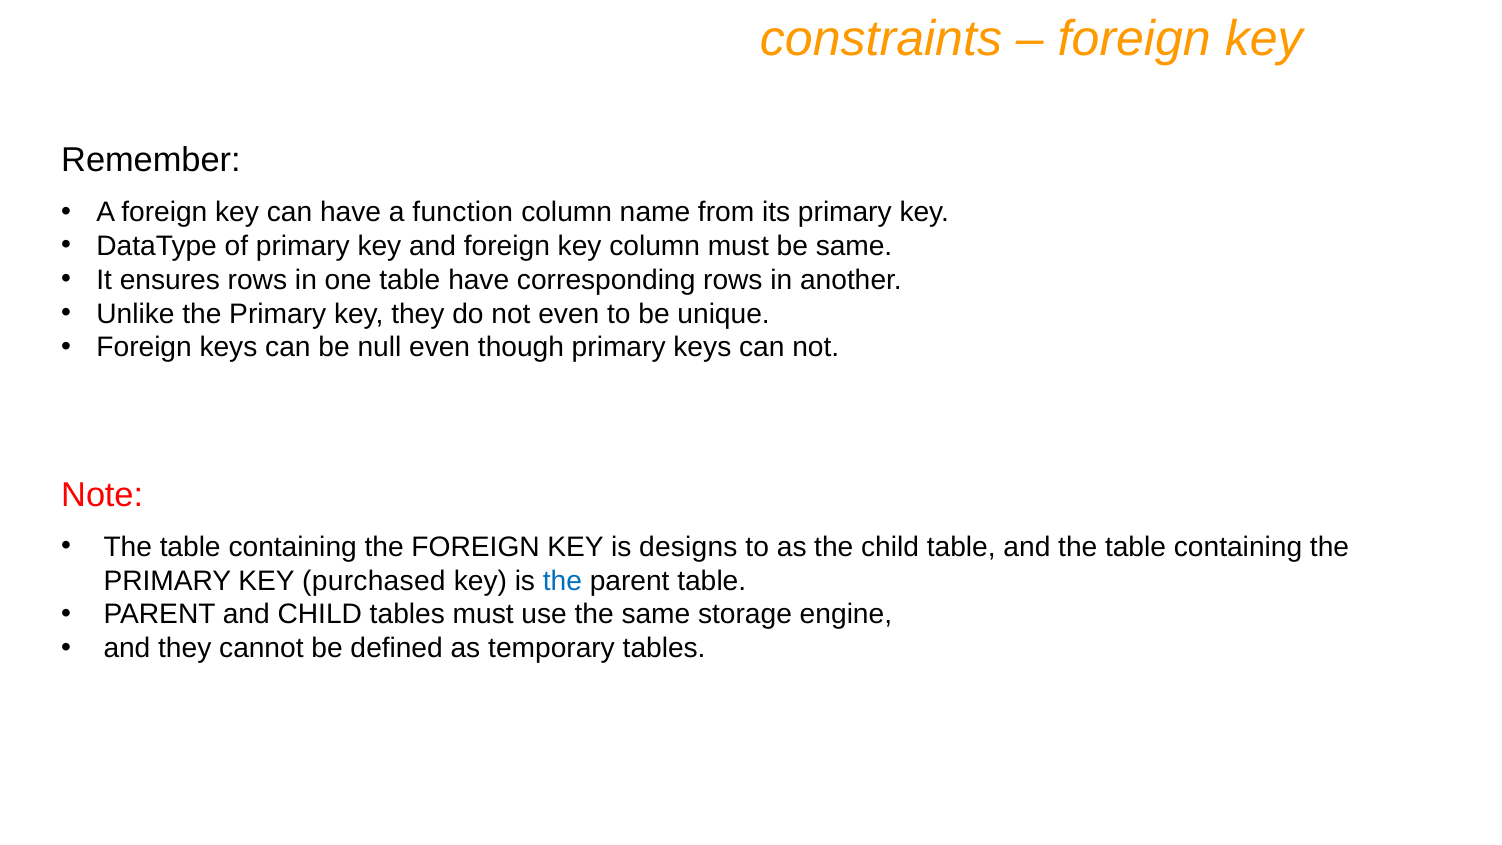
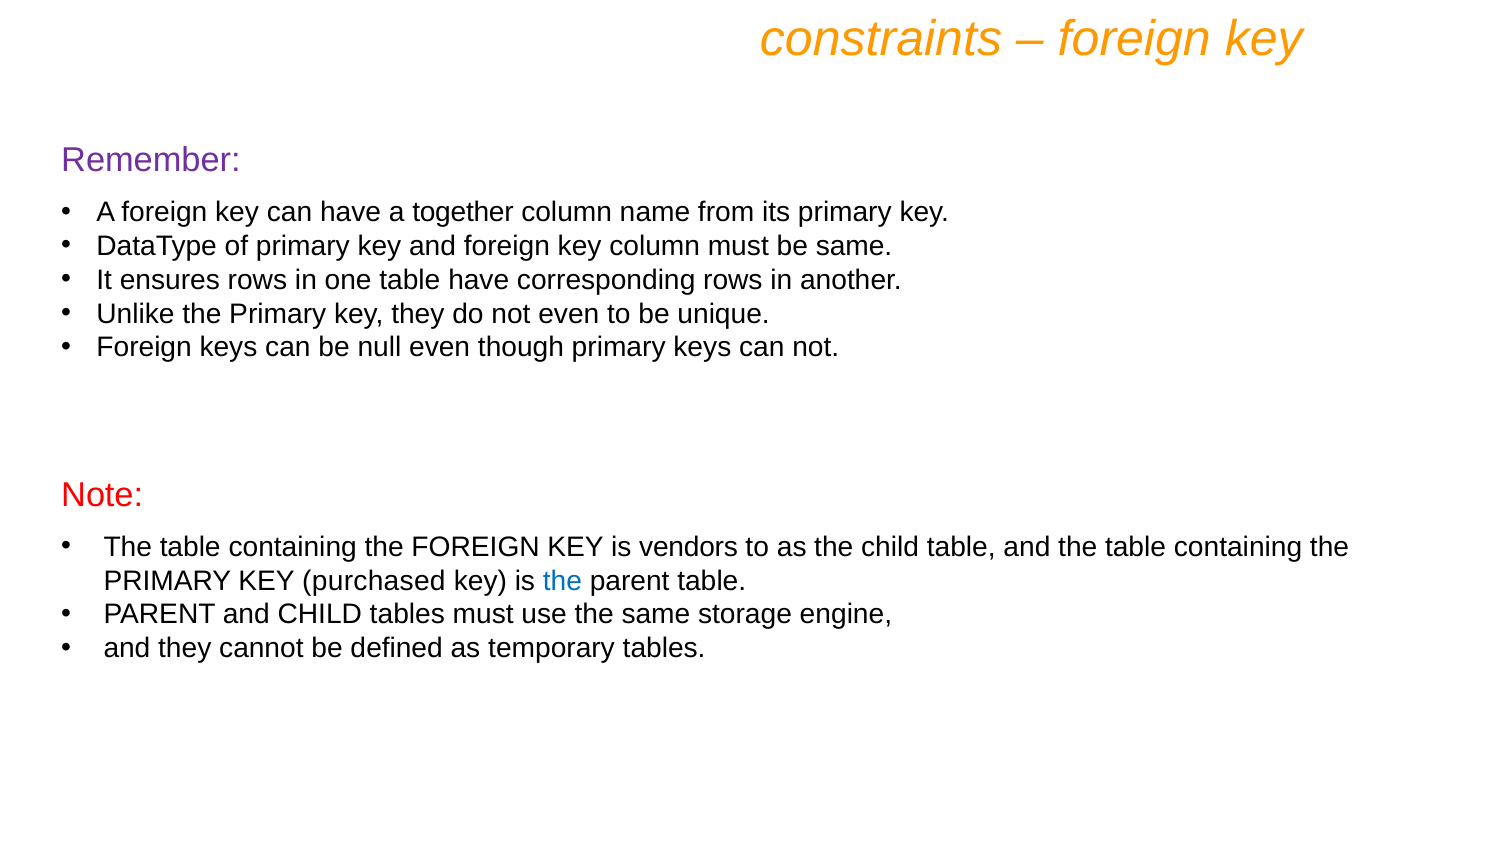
Remember colour: black -> purple (151, 160)
function: function -> together (463, 212)
designs: designs -> vendors (689, 547)
